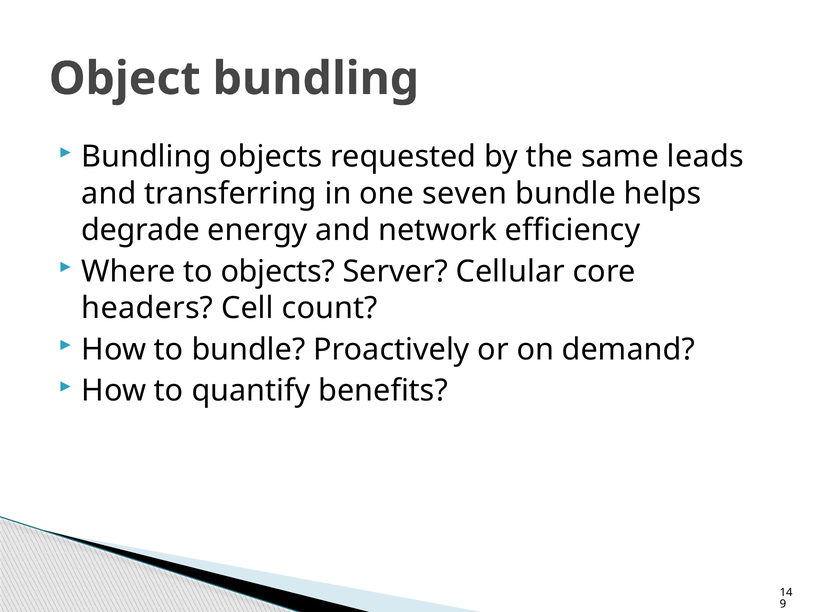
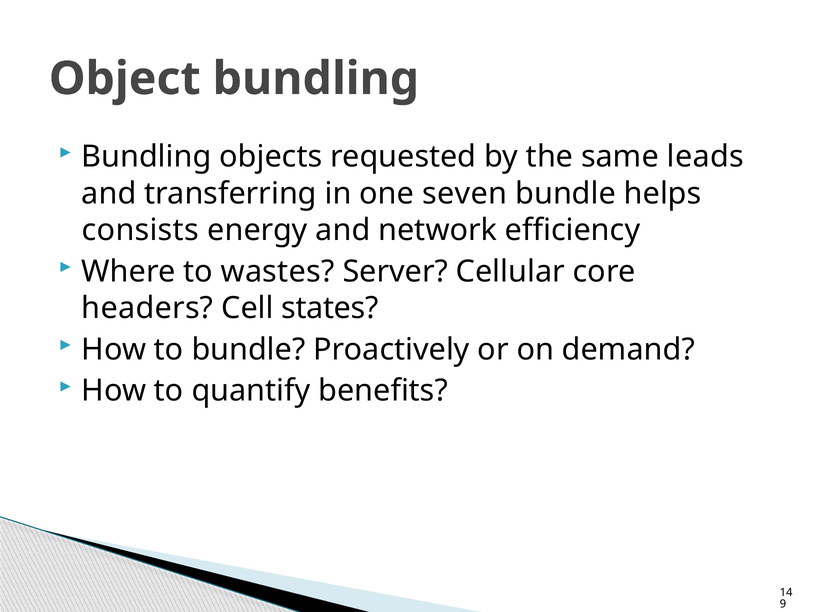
degrade: degrade -> consists (140, 230)
to objects: objects -> wastes (278, 272)
count: count -> states (330, 308)
